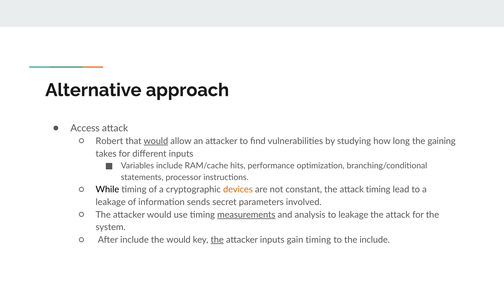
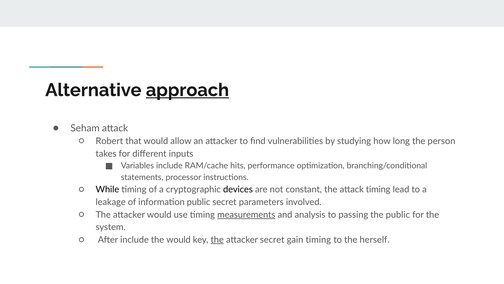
approach underline: none -> present (187, 90)
Access: Access -> Seham (85, 128)
would underline: present -> none (156, 141)
gaining: gaining -> person (441, 141)
devices colour: orange -> black (238, 189)
information sends: sends -> public (199, 202)
to leakage: leakage -> passing (353, 214)
attack: attack -> public (398, 214)
attacker inputs: inputs -> secret (272, 239)
the include: include -> herself (375, 239)
